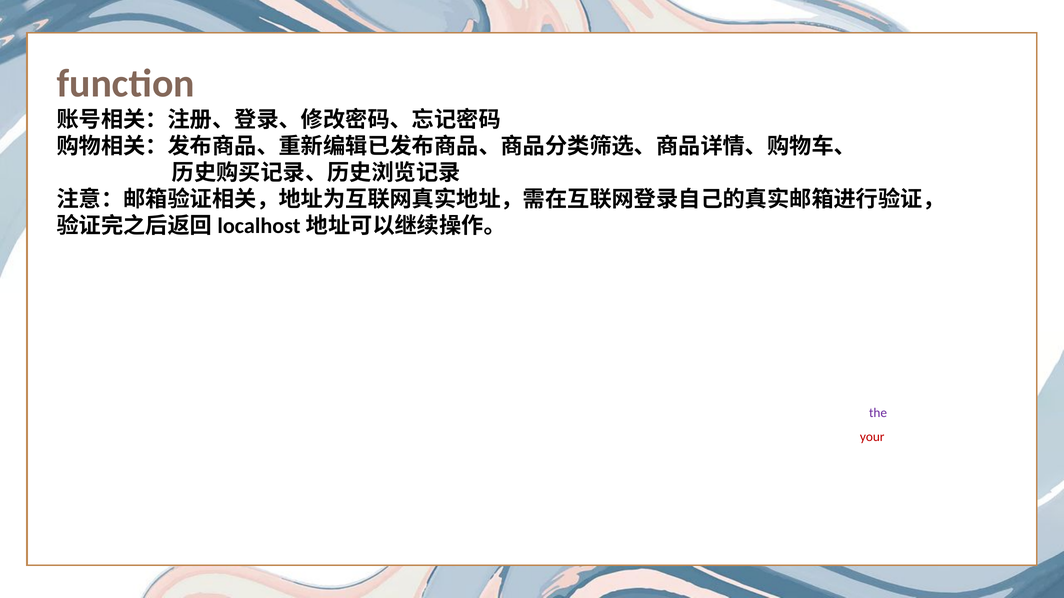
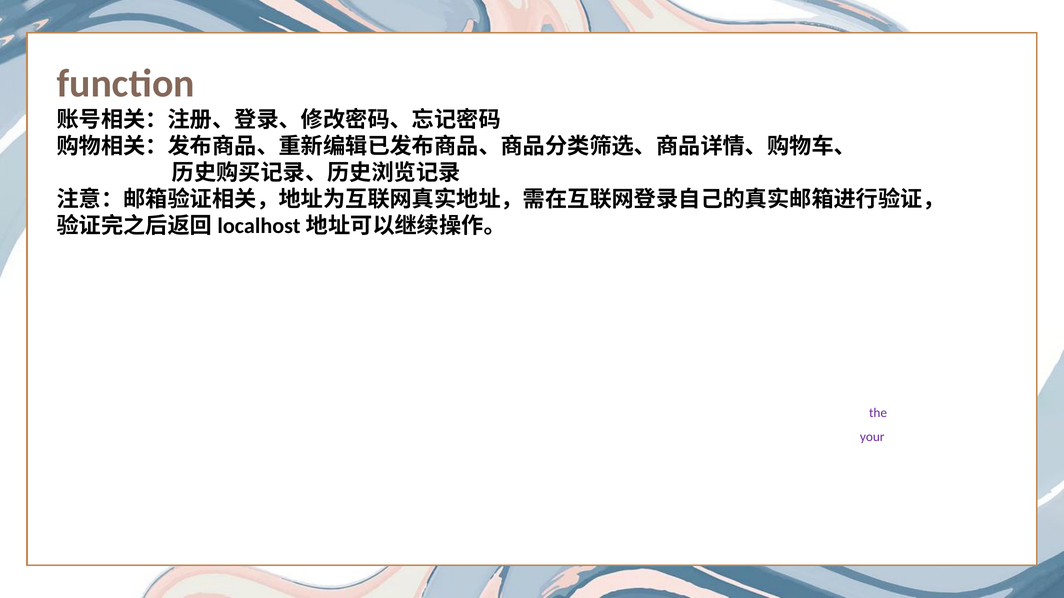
your colour: red -> purple (872, 437)
